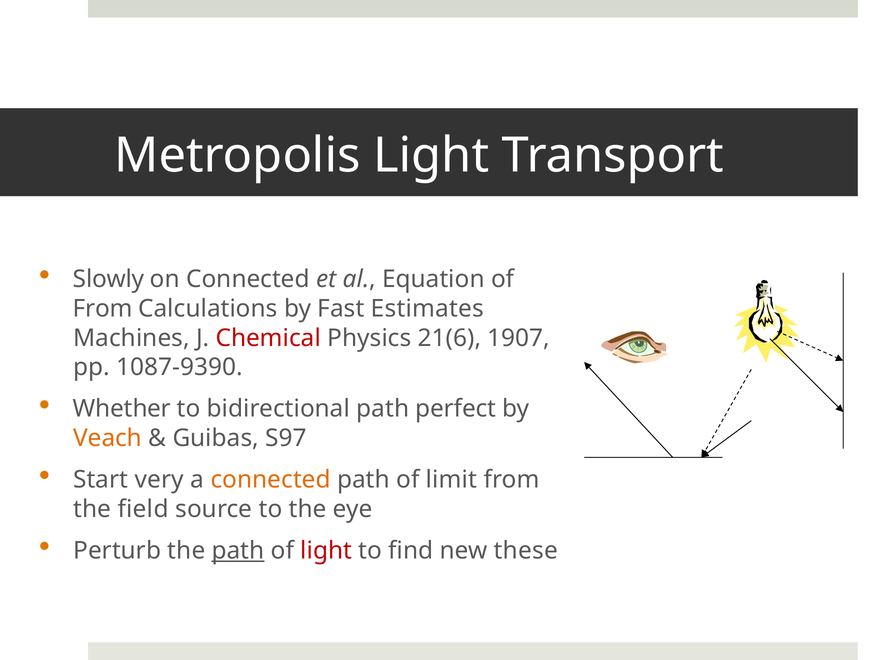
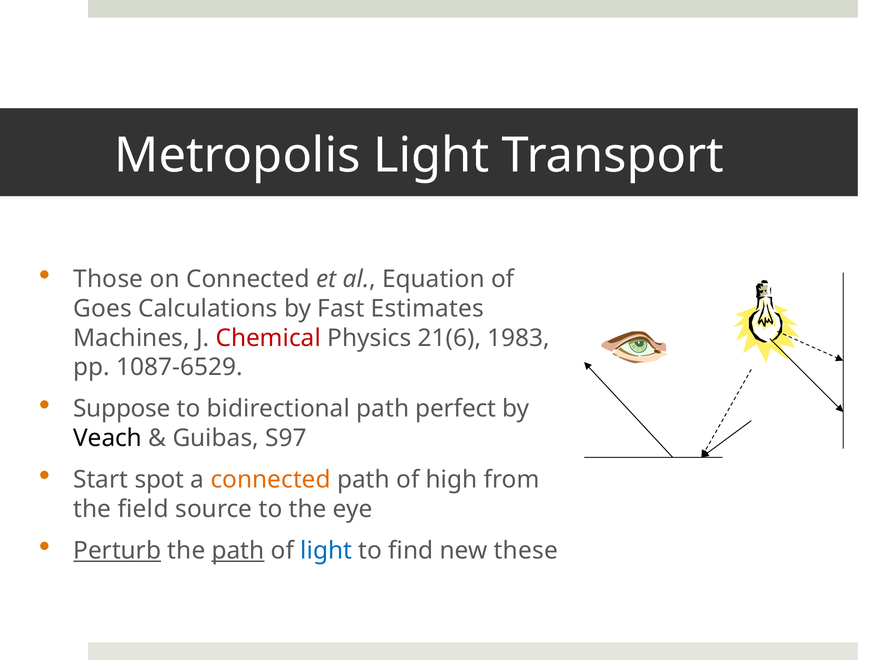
Slowly: Slowly -> Those (108, 279)
From: From -> Goes (103, 309)
1907: 1907 -> 1983 (519, 338)
1087-9390: 1087-9390 -> 1087-6529 (179, 367)
Whether: Whether -> Suppose (122, 409)
Veach colour: orange -> black (108, 438)
very: very -> spot (159, 480)
limit: limit -> high (452, 480)
Perturb underline: none -> present (117, 551)
light colour: red -> blue (326, 551)
